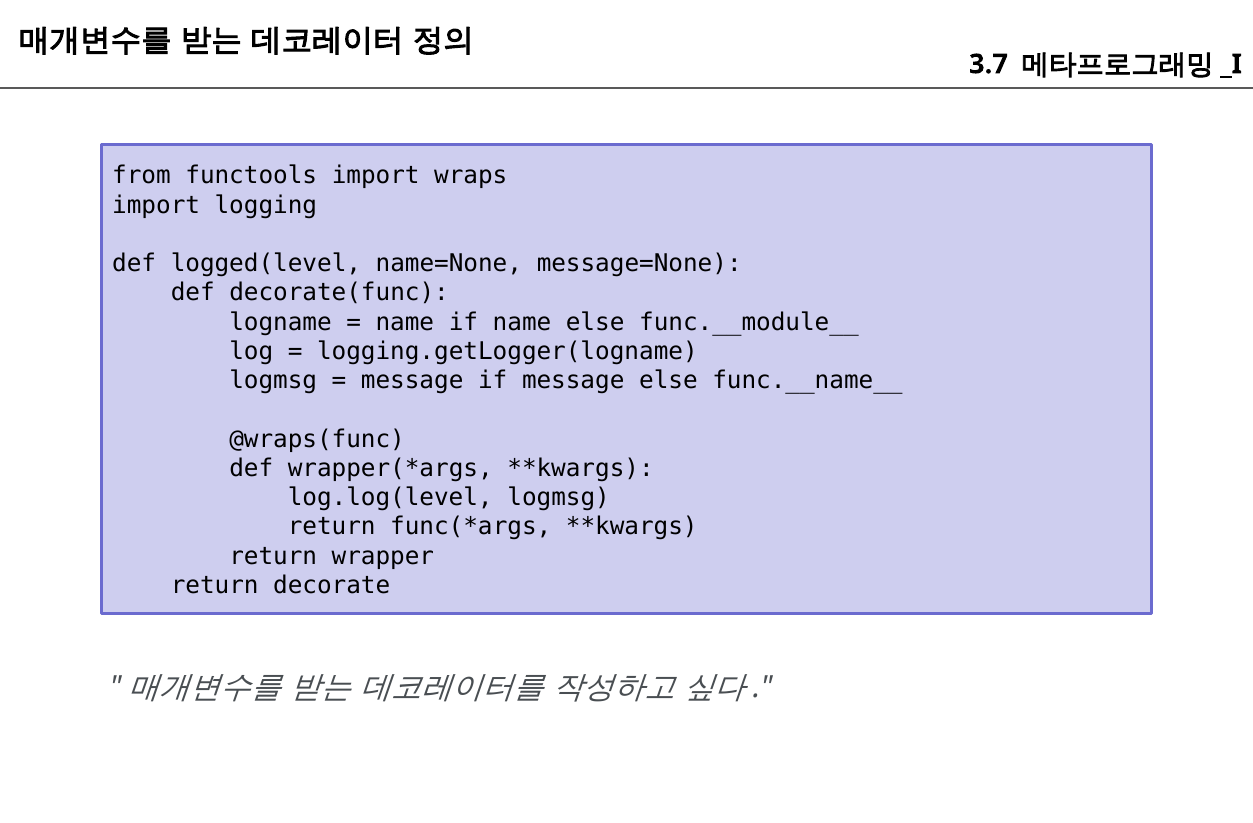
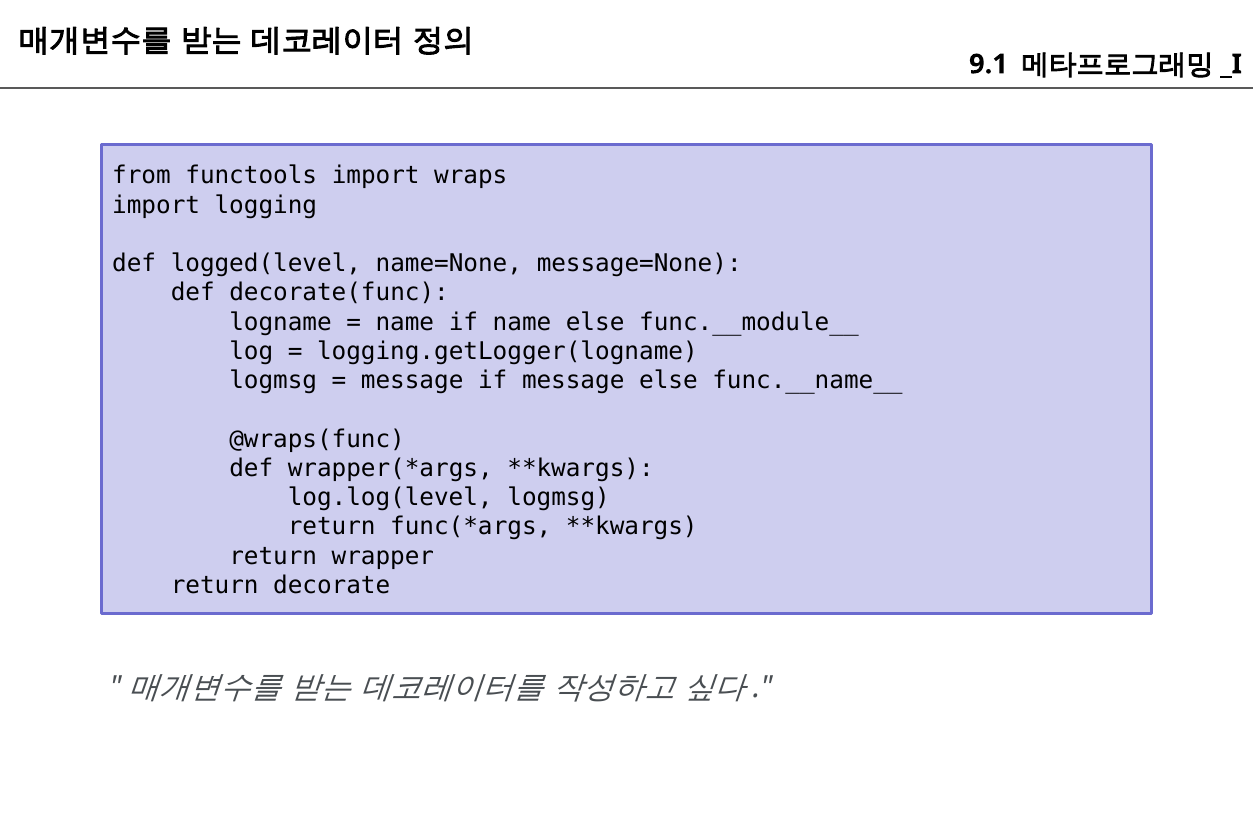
3.7: 3.7 -> 9.1 (988, 64)
